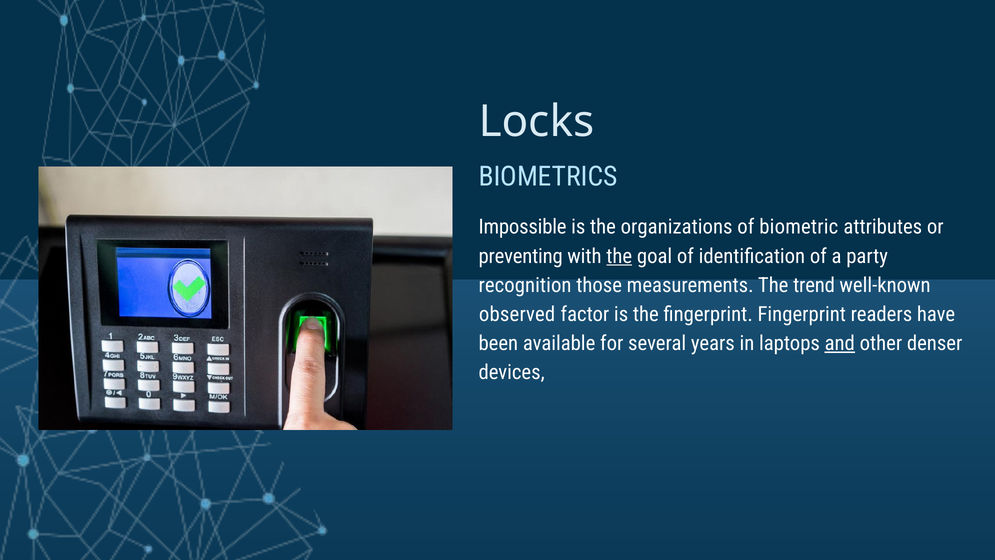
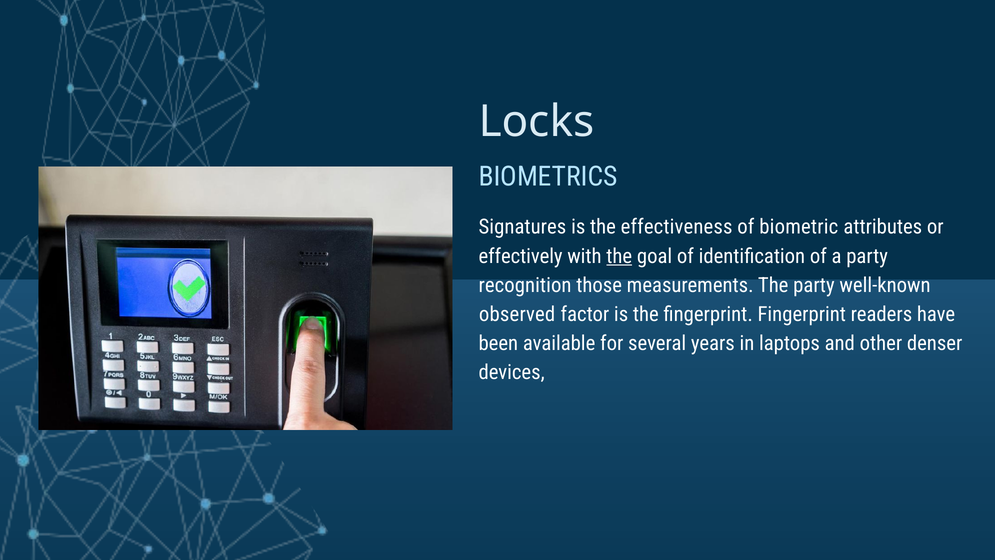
Impossible: Impossible -> Signatures (522, 227)
organizations: organizations -> effectiveness (677, 227)
preventing: preventing -> effectively (521, 256)
The trend: trend -> party (814, 285)
and underline: present -> none (840, 343)
